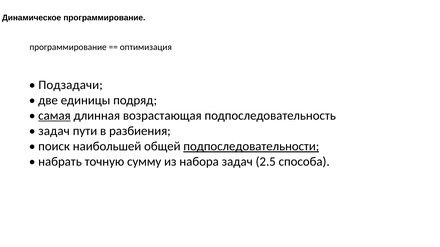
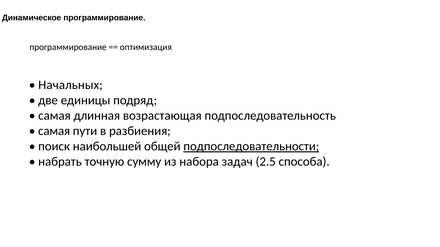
Подзадачи: Подзадачи -> Начальных (71, 85)
самая underline: present -> none (54, 116)
задач: задач -> самая (54, 131)
